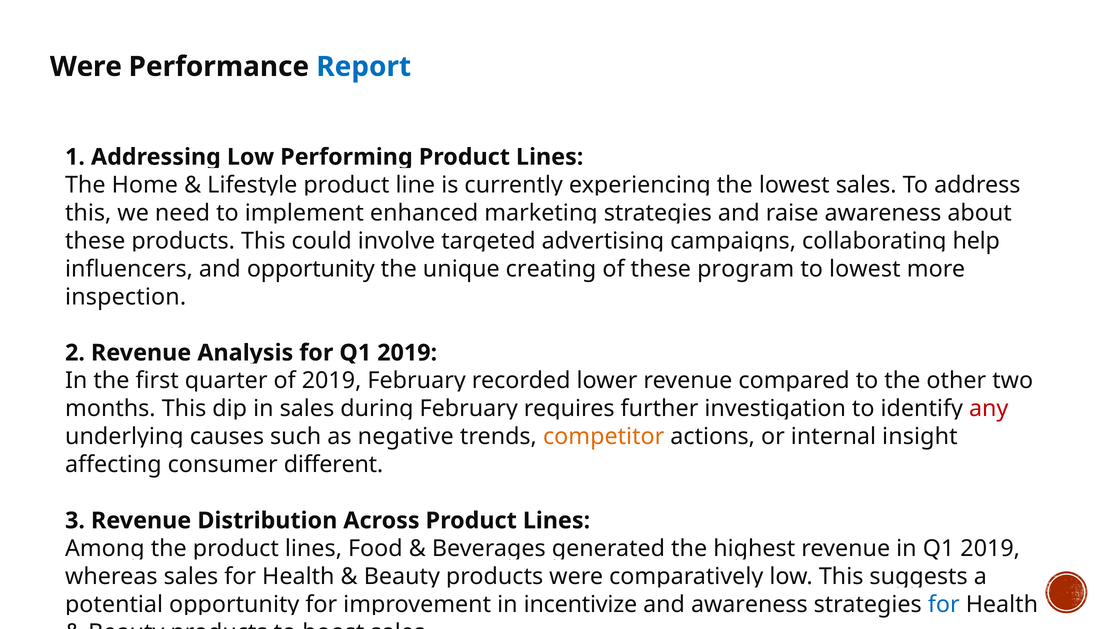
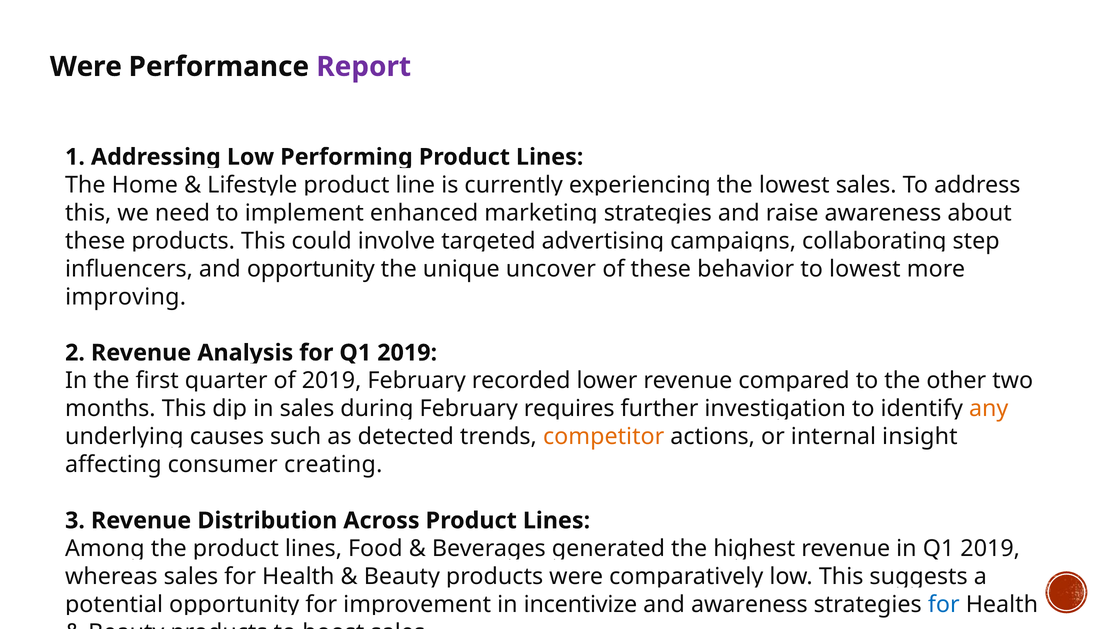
Report colour: blue -> purple (364, 67)
help: help -> step (976, 241)
creating: creating -> uncover (551, 269)
program: program -> behavior (746, 269)
inspection: inspection -> improving (126, 297)
any colour: red -> orange (989, 409)
negative: negative -> detected (406, 437)
different: different -> creating (333, 465)
